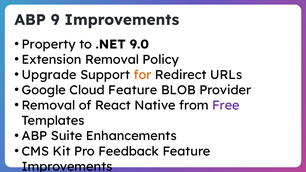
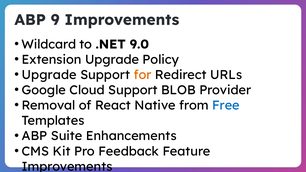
Property: Property -> Wildcard (49, 44)
Extension Removal: Removal -> Upgrade (112, 60)
Cloud Feature: Feature -> Support (133, 90)
Free colour: purple -> blue (226, 106)
